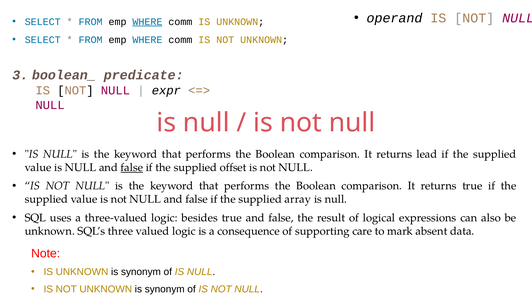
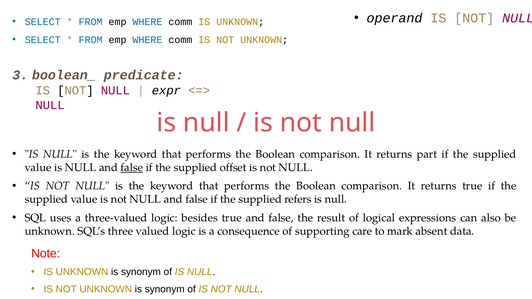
WHERE underline: present -> none (147, 22)
lead: lead -> part (427, 154)
array: array -> refers (298, 199)
